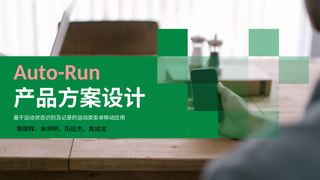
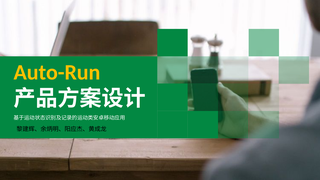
Auto-Run colour: pink -> yellow (57, 72)
